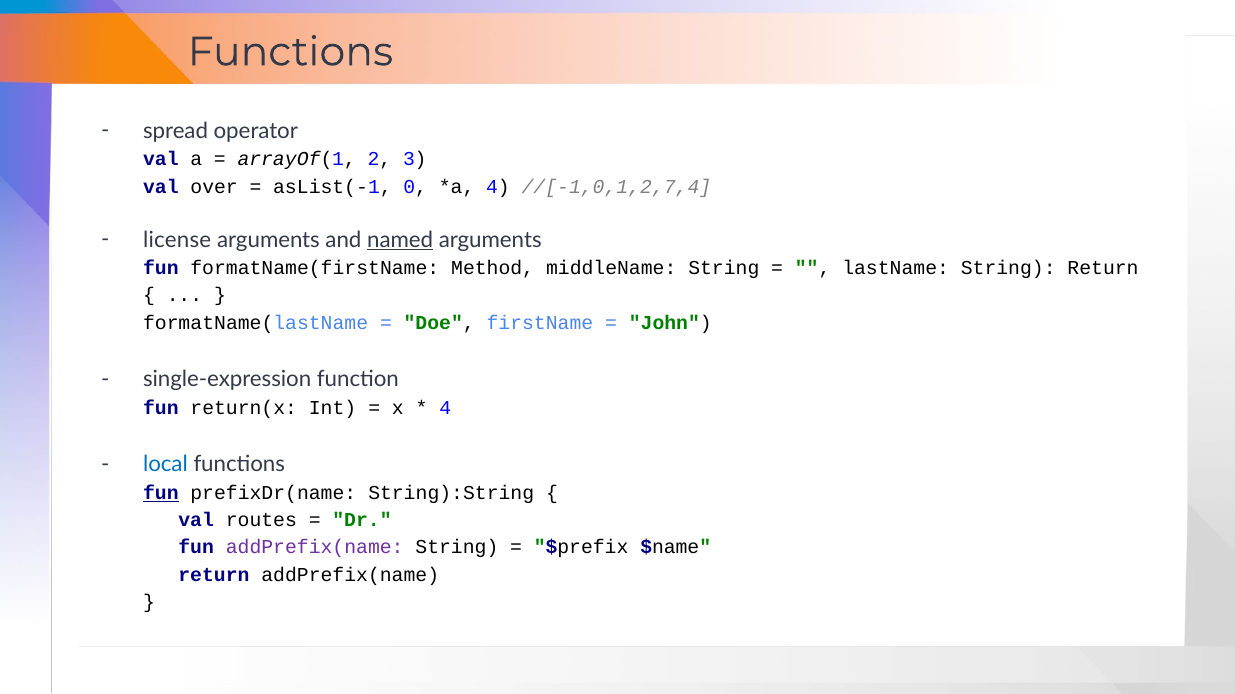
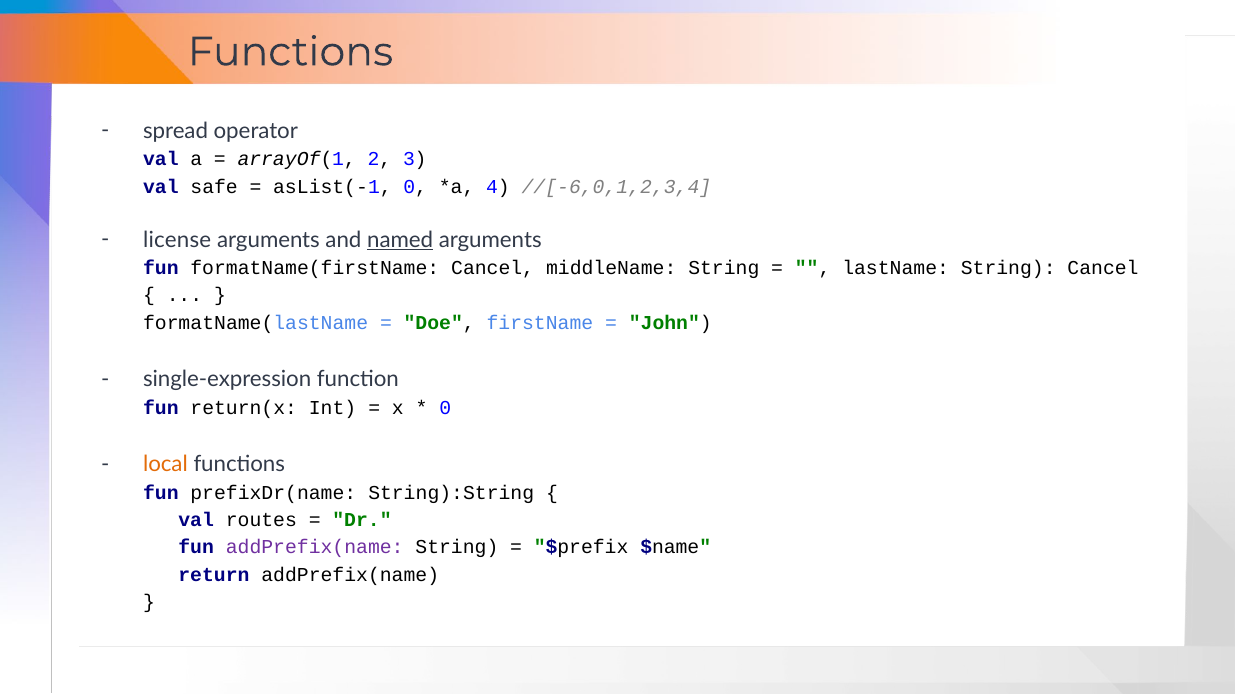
over: over -> safe (214, 187)
//[-1,0,1,2,7,4: //[-1,0,1,2,7,4 -> //[-6,0,1,2,3,4 (616, 187)
formatName(firstName Method: Method -> Cancel (493, 269)
String Return: Return -> Cancel (1103, 269)
4: 4 -> 0 (445, 408)
local colour: blue -> orange (165, 465)
fun underline: present -> none (161, 493)
